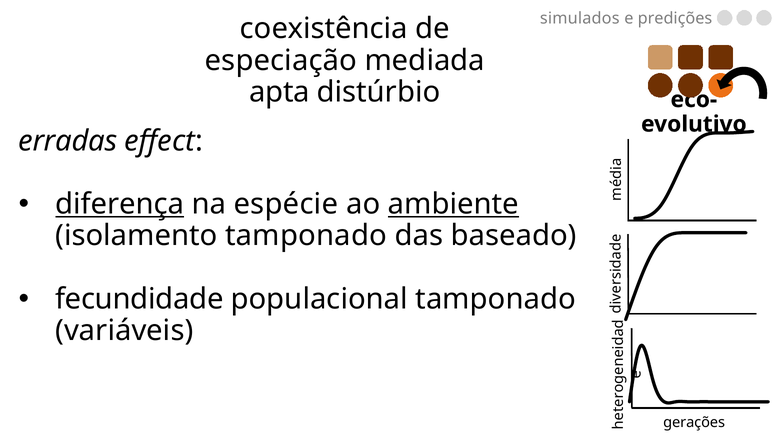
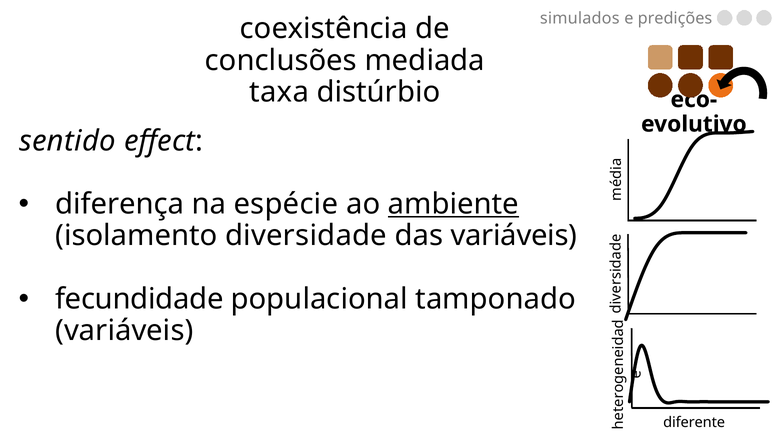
especiação: especiação -> conclusões (281, 60)
apta: apta -> taxa (279, 92)
erradas: erradas -> sentido (67, 141)
diferença underline: present -> none (120, 204)
isolamento tamponado: tamponado -> diversidade (306, 236)
das baseado: baseado -> variáveis (514, 236)
gerações: gerações -> diferente (694, 423)
